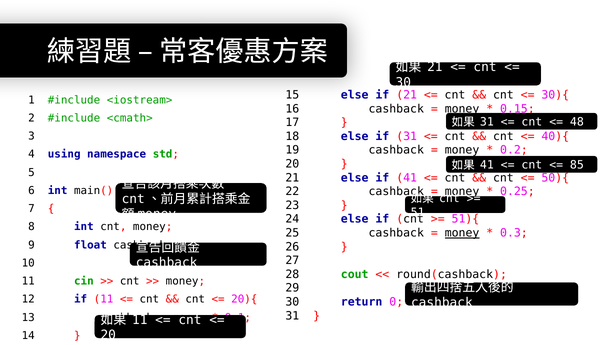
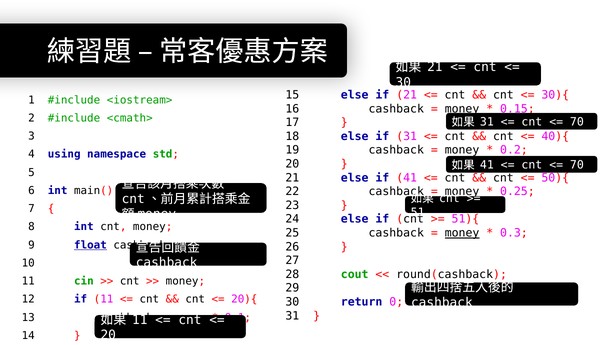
48: 48 -> 70 (577, 122)
85: 85 -> 70 (577, 165)
float underline: none -> present (90, 245)
